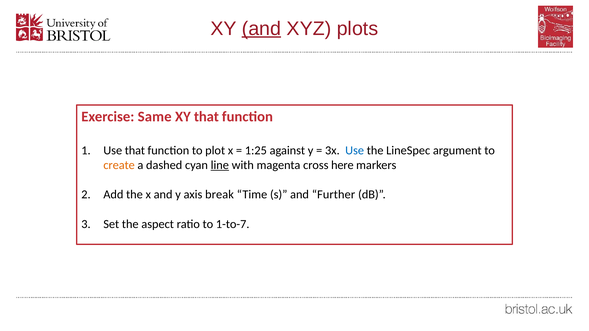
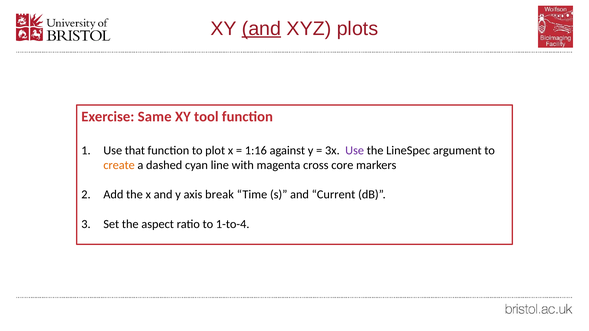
XY that: that -> tool (206, 117)
1:25: 1:25 -> 1:16 (256, 151)
Use colour: blue -> purple (355, 151)
line underline: present -> none (220, 165)
here: here -> core (342, 165)
Further: Further -> Current (334, 195)
1-to-7: 1-to-7 -> 1-to-4 (233, 224)
